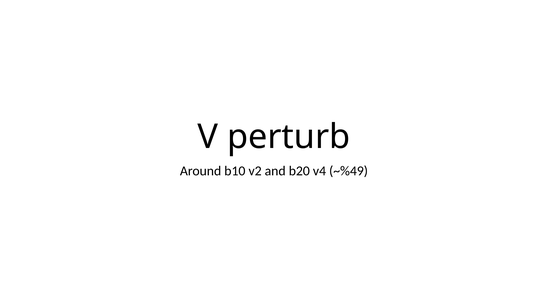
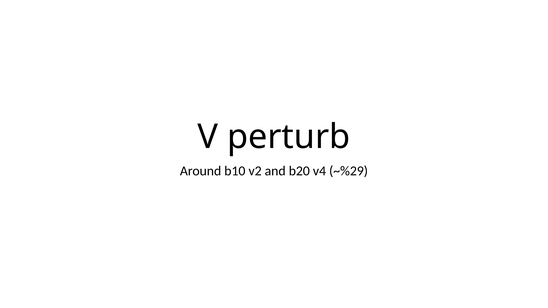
~%49: ~%49 -> ~%29 (349, 171)
